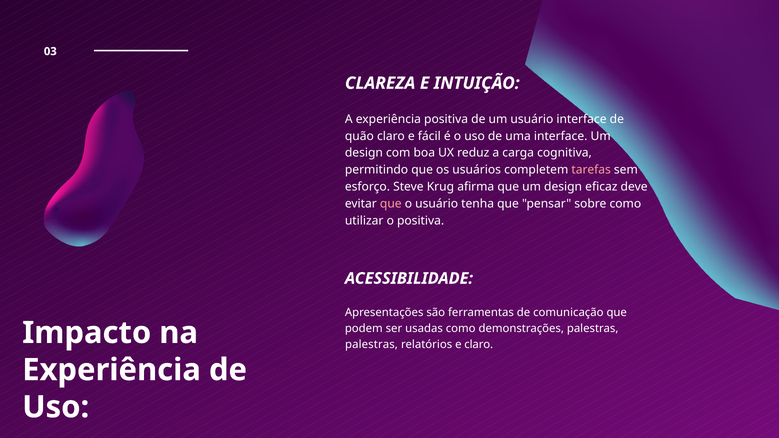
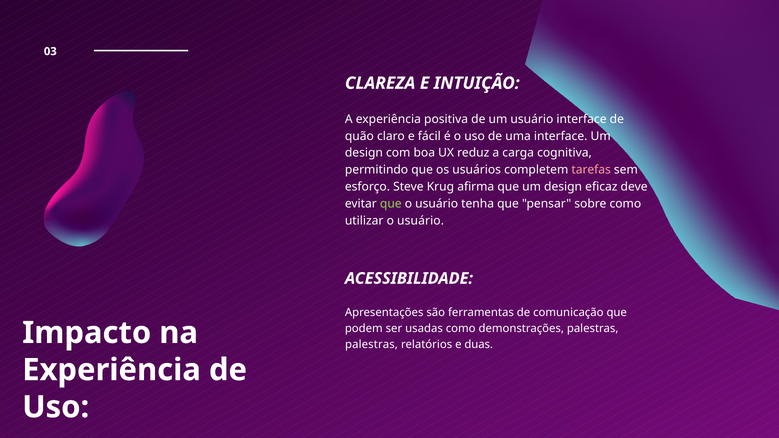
que colour: pink -> light green (391, 204)
utilizar o positiva: positiva -> usuário (421, 221)
e claro: claro -> duas (479, 345)
